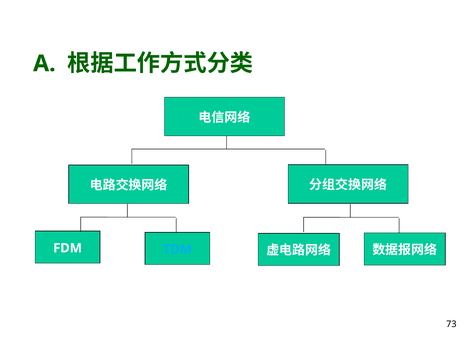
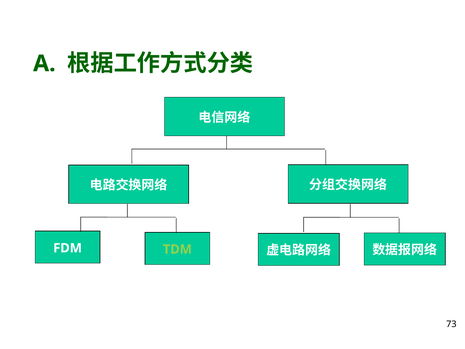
TDM colour: light blue -> light green (177, 249)
